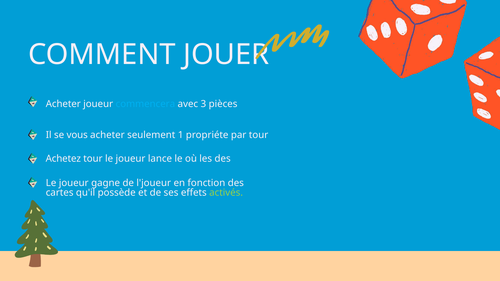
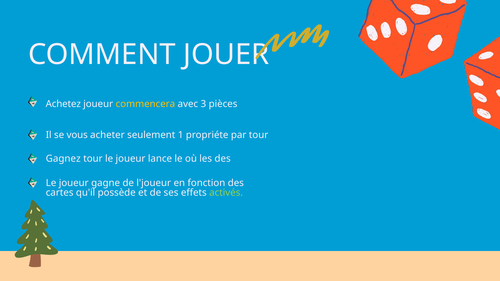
Acheter: Acheter -> Achetez (63, 104)
commencera colour: light blue -> yellow (145, 104)
Achetez: Achetez -> Gagnez (63, 159)
